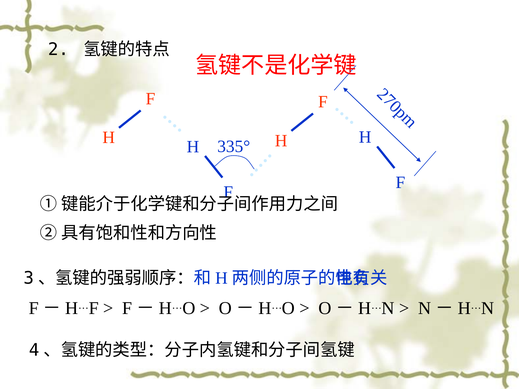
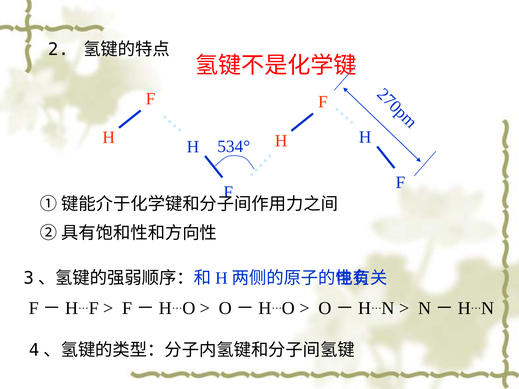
335°: 335° -> 534° (234, 147)
